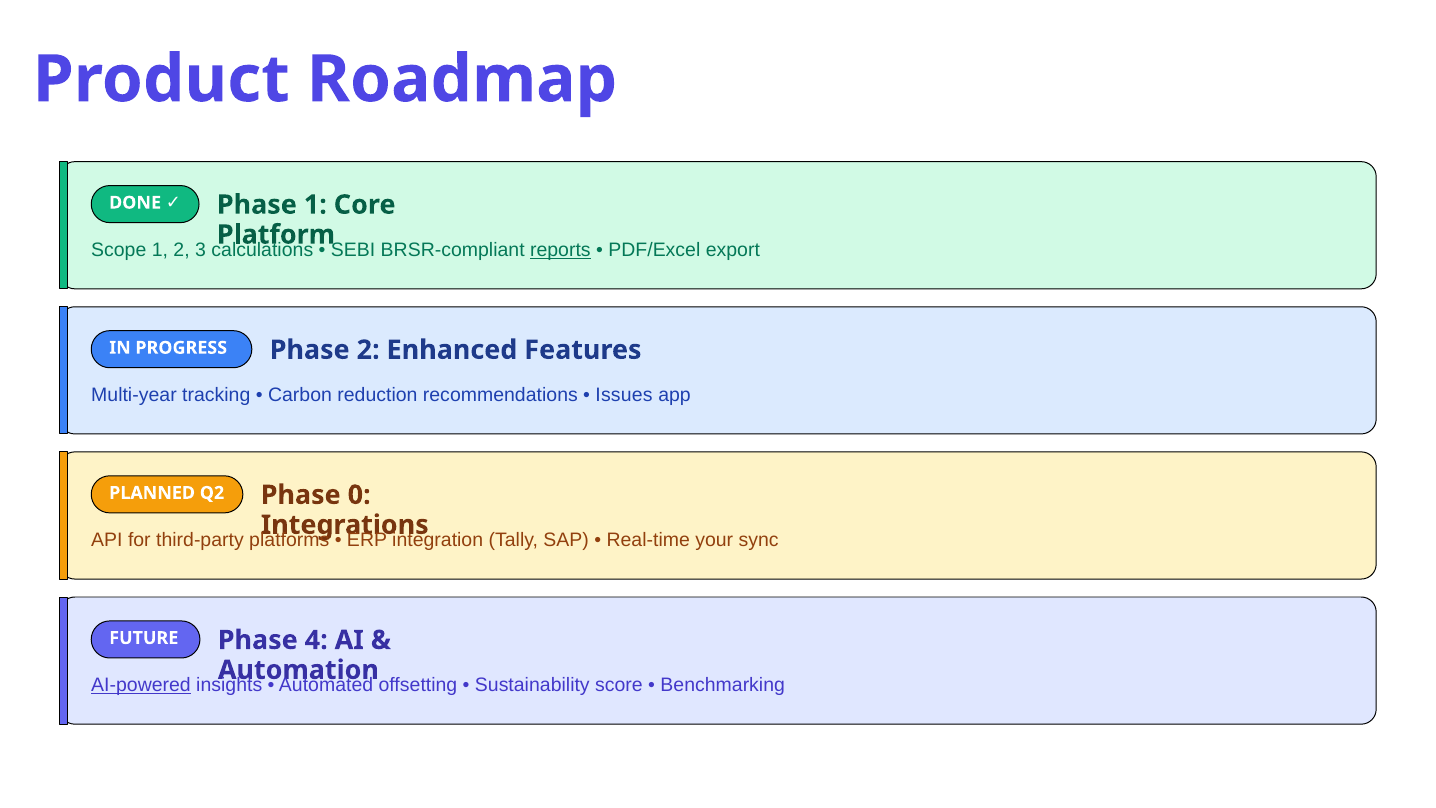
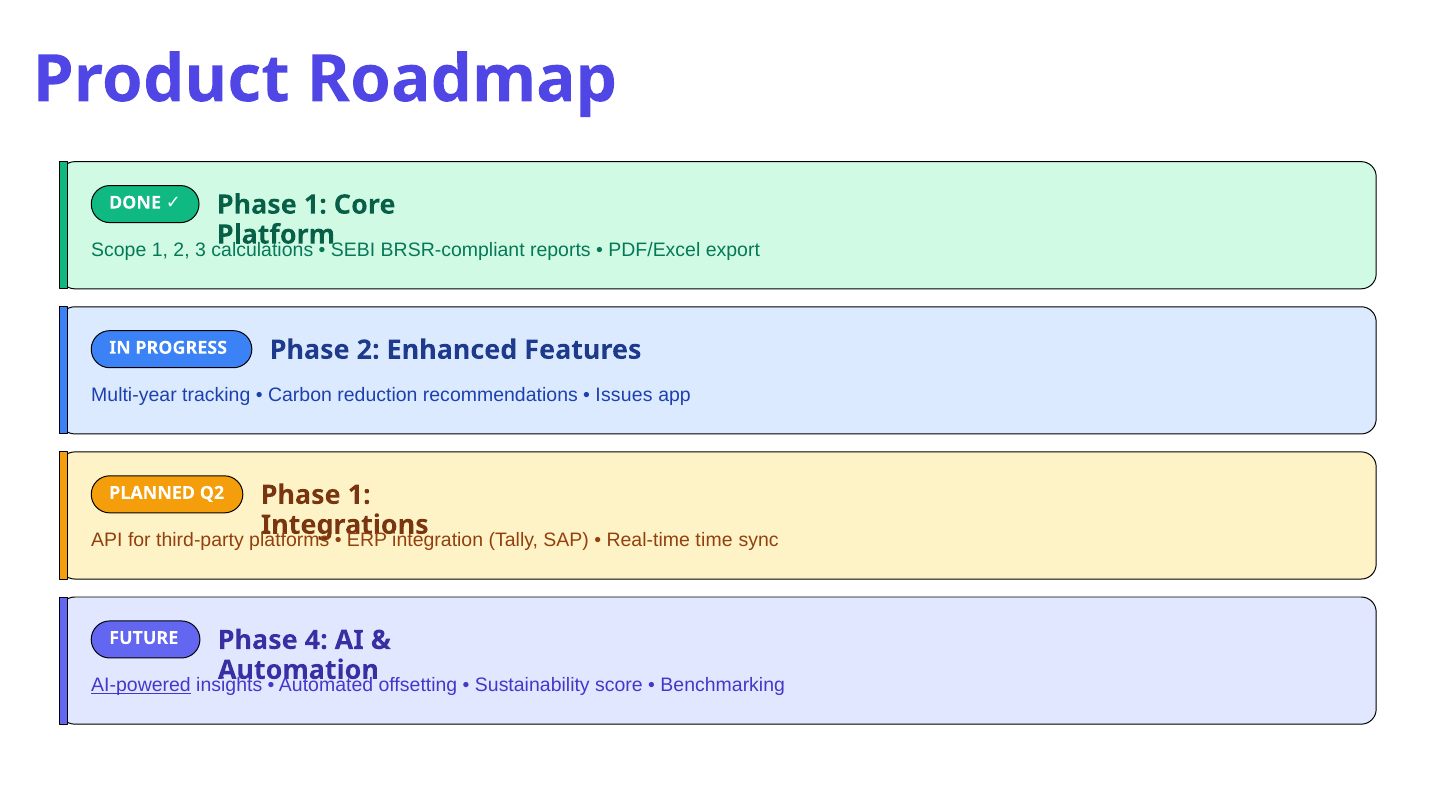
reports underline: present -> none (560, 250)
Q2 Phase 0: 0 -> 1 (359, 495)
your: your -> time (714, 540)
